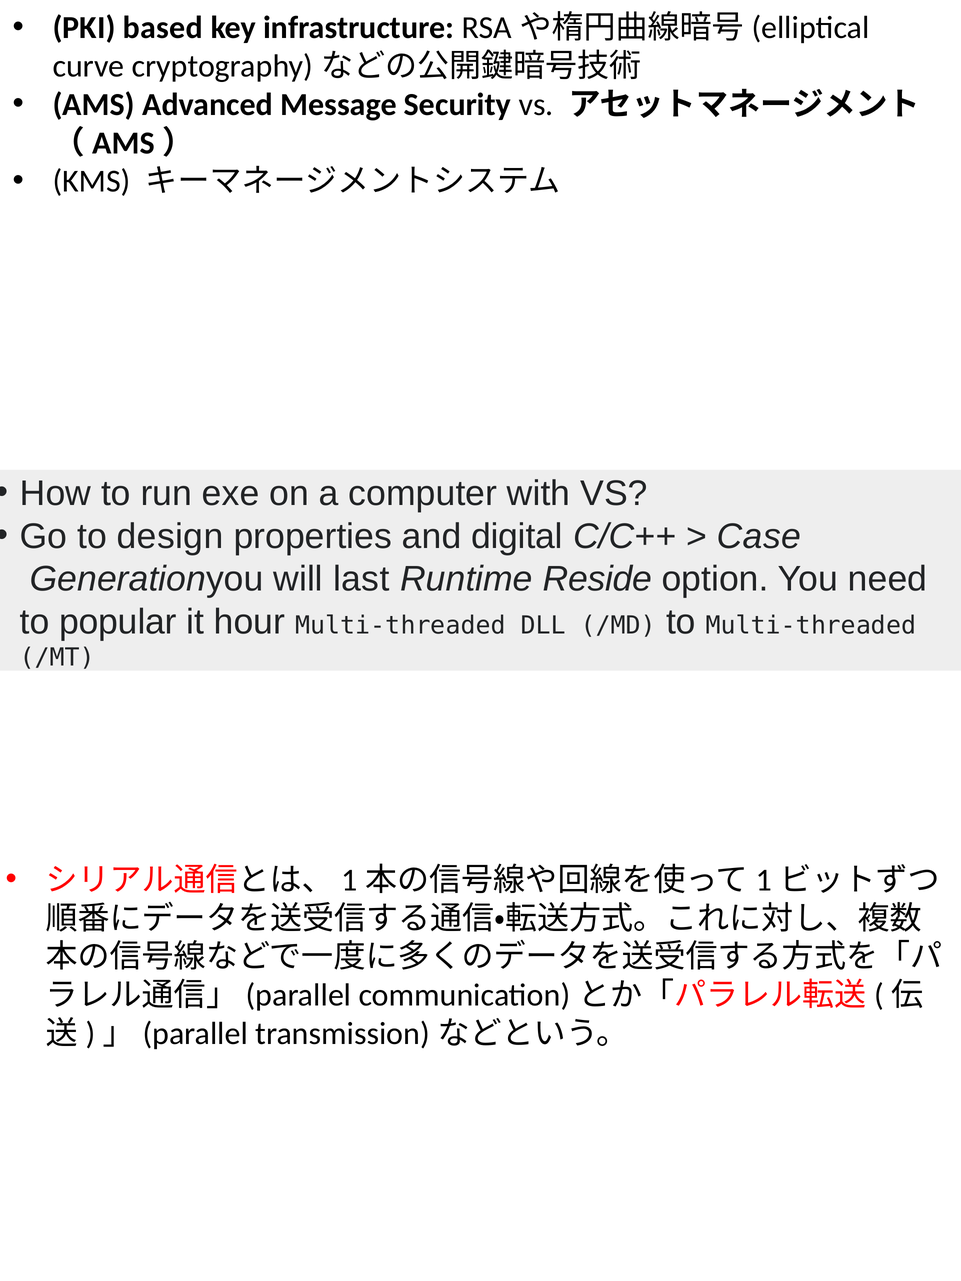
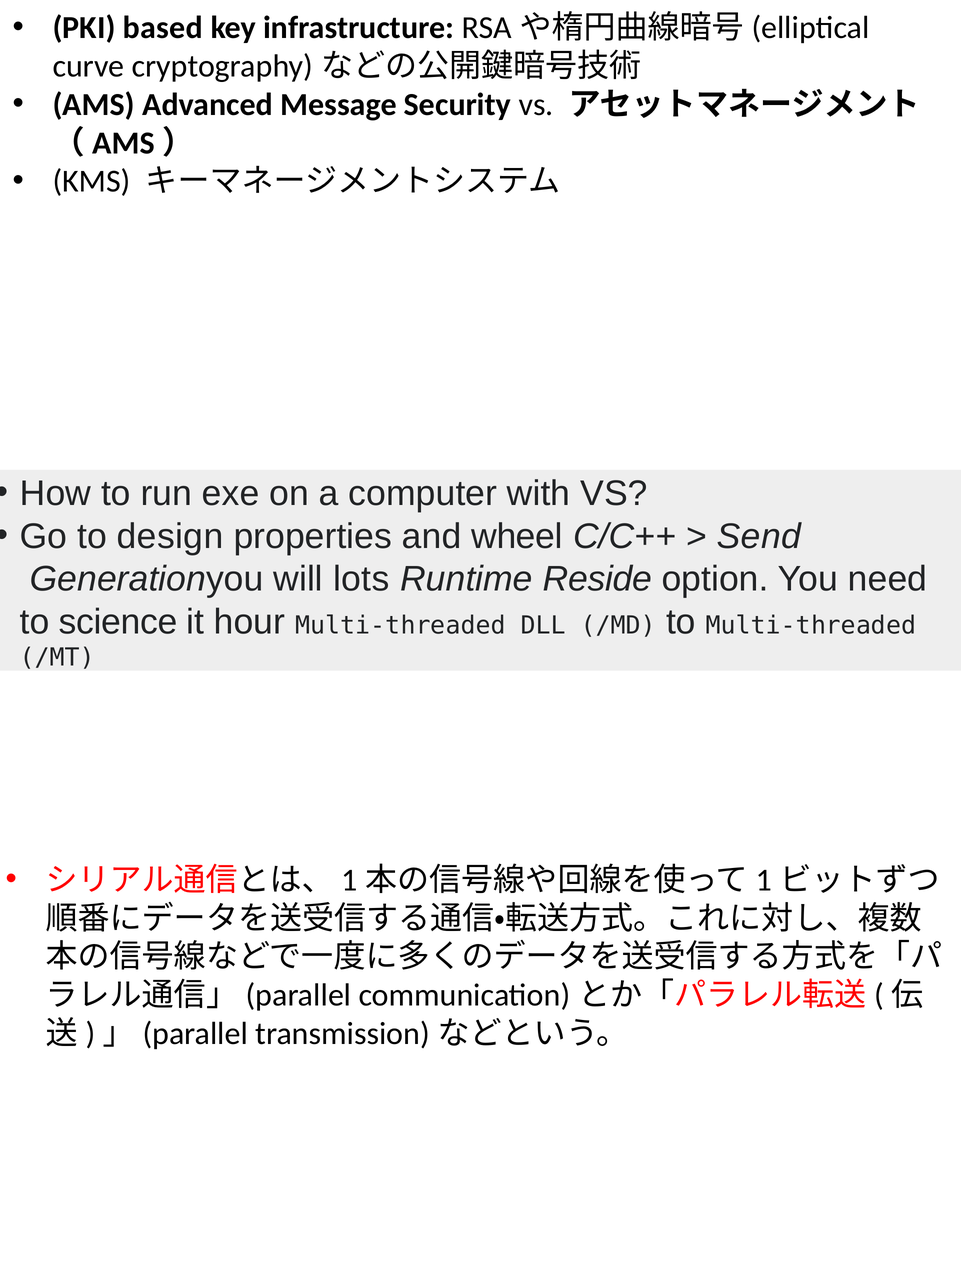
digital: digital -> wheel (517, 537)
Case: Case -> Send (759, 537)
last: last -> lots (361, 579)
popular: popular -> science (118, 622)
